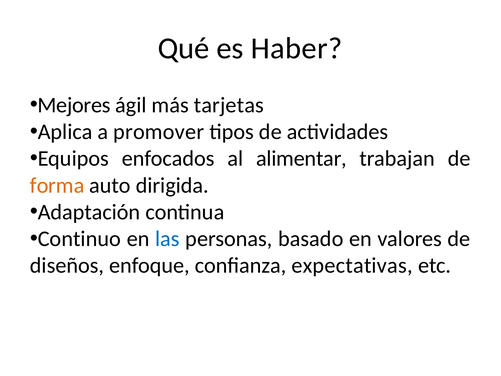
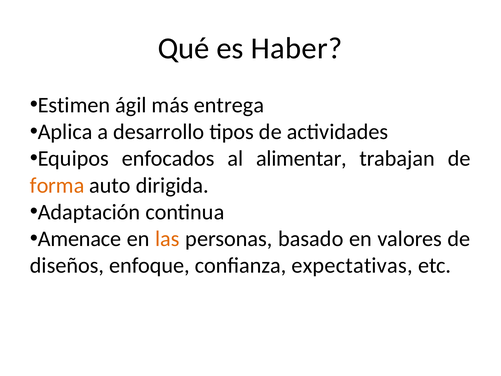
Mejores: Mejores -> Estimen (74, 105)
tarjetas: tarjetas -> entrega (229, 105)
promover: promover -> desarrollo (159, 132)
Continuo: Continuo -> Amenace (79, 239)
las colour: blue -> orange (167, 239)
